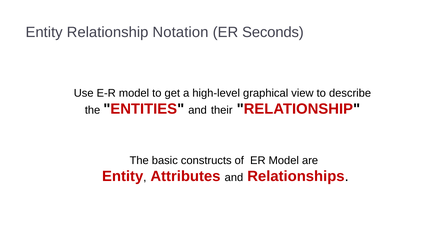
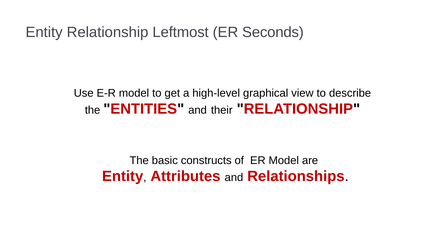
Notation: Notation -> Leftmost (181, 32)
